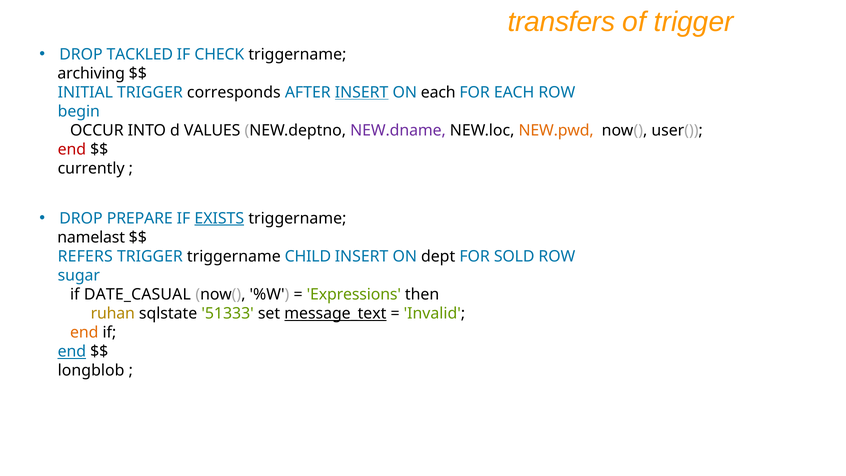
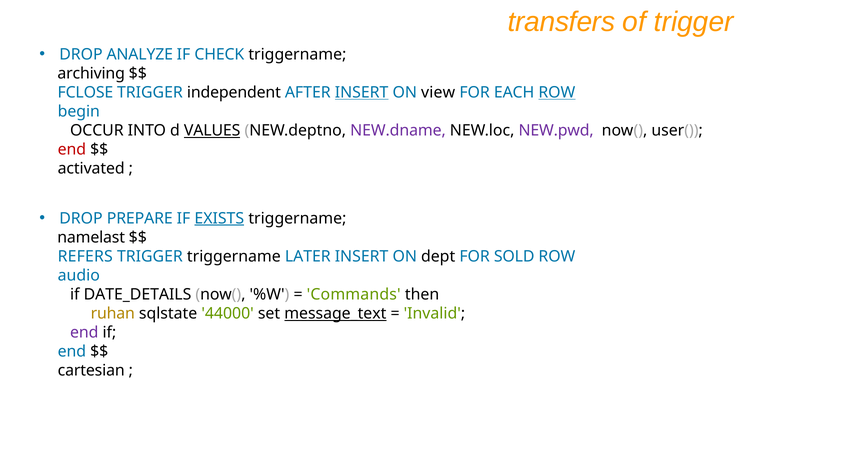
TACKLED: TACKLED -> ANALYZE (140, 54)
INITIAL: INITIAL -> FCLOSE (85, 92)
corresponds: corresponds -> independent (234, 92)
ON each: each -> view (438, 92)
ROW underline: none -> present (557, 92)
VALUES underline: none -> present (212, 130)
NEW.pwd colour: orange -> purple (556, 130)
currently: currently -> activated (91, 169)
CHILD: CHILD -> LATER (308, 256)
sugar: sugar -> audio (79, 275)
DATE_CASUAL: DATE_CASUAL -> DATE_DETAILS (137, 294)
Expressions: Expressions -> Commands (354, 294)
51333: 51333 -> 44000 (228, 314)
end colour: orange -> purple (84, 333)
end underline: present -> none (72, 352)
longblob: longblob -> cartesian (91, 371)
